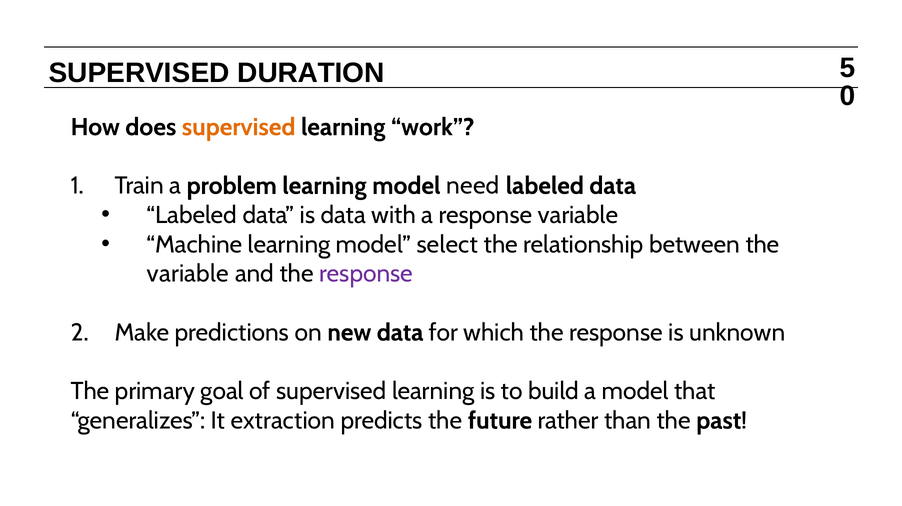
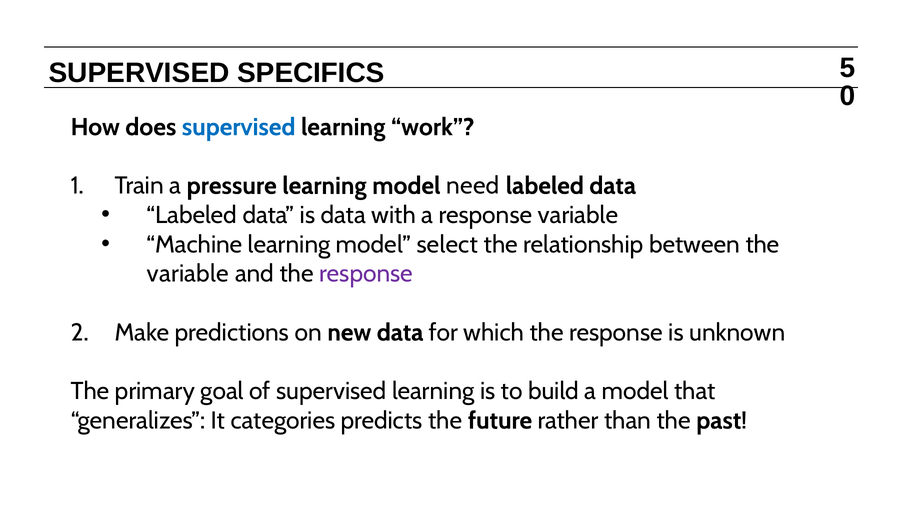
DURATION: DURATION -> SPECIFICS (311, 73)
supervised colour: orange -> blue (239, 127)
problem: problem -> pressure (232, 186)
extraction: extraction -> categories (283, 421)
